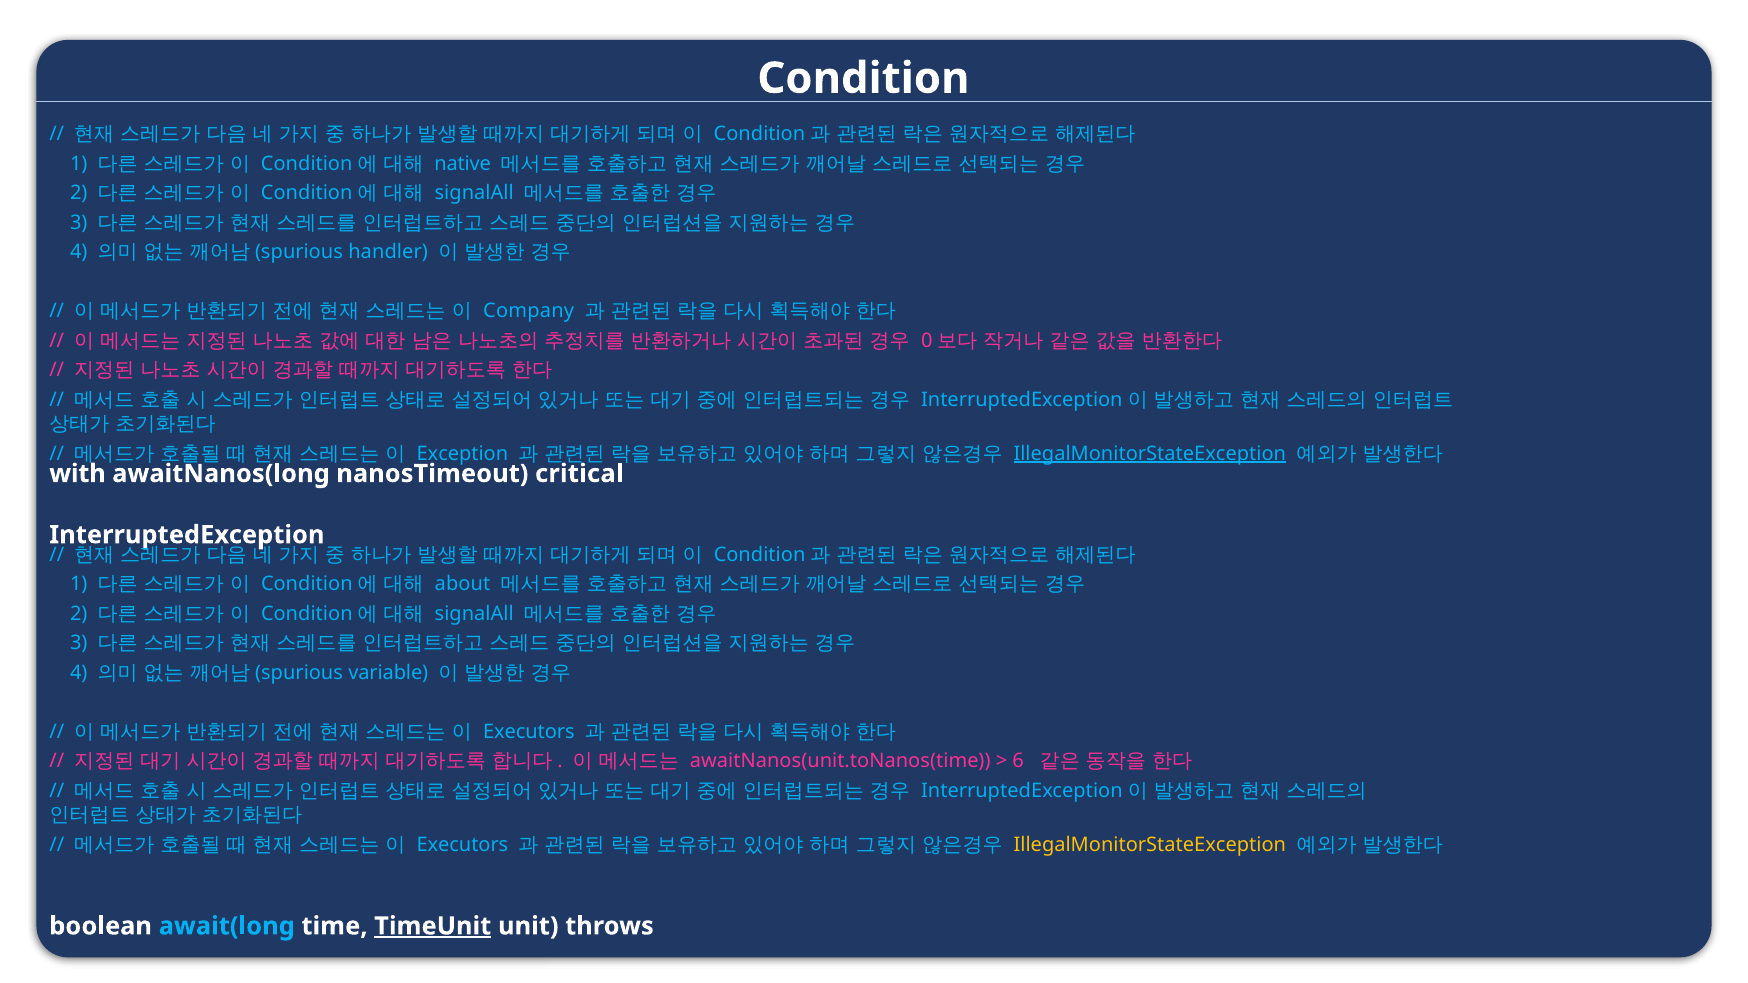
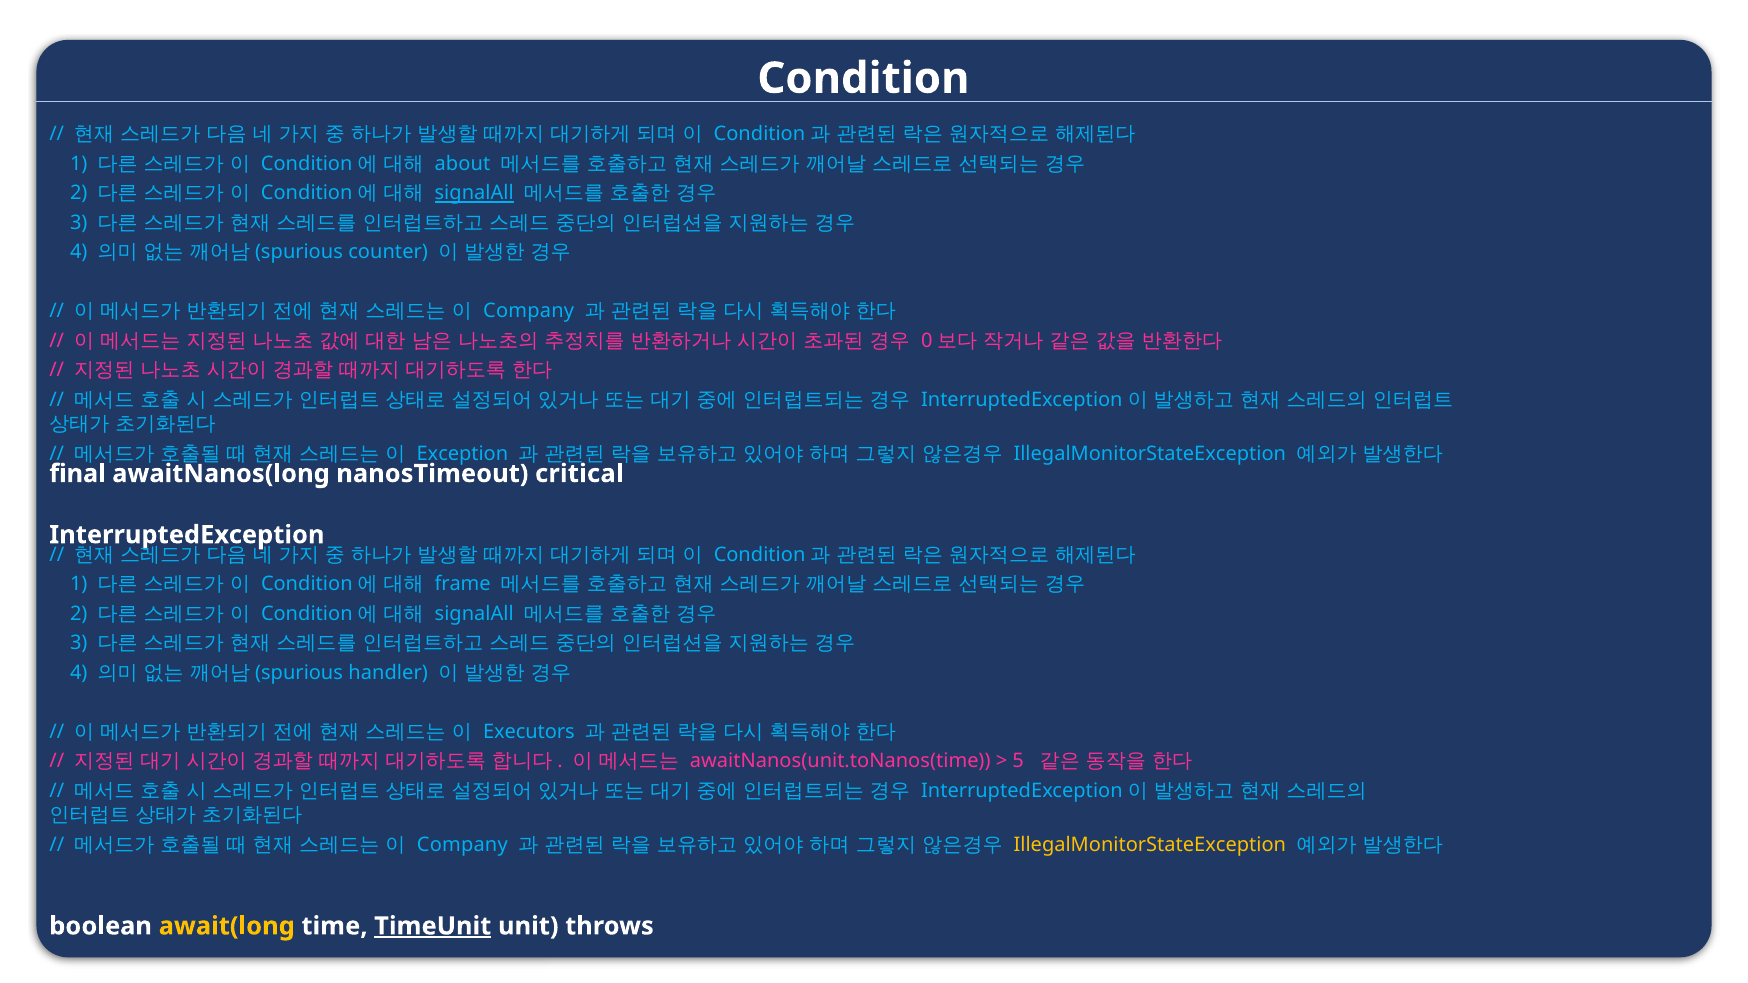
native: native -> about (462, 164)
signalAll underline: none -> present (474, 193)
handler: handler -> counter (388, 252)
IllegalMonitorStateException underline: present -> none (1150, 454)
with: with -> final (78, 474)
about: about -> frame (463, 584)
variable: variable -> handler (388, 673)
6: 6 -> 5 (1018, 762)
Executors: Executors -> Company (462, 845)
await(long colour: light blue -> yellow (227, 926)
